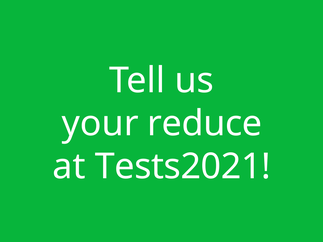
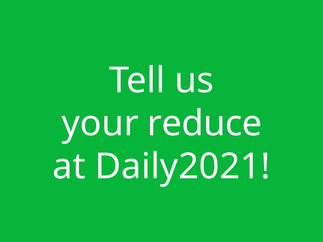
Tests2021: Tests2021 -> Daily2021 (183, 167)
